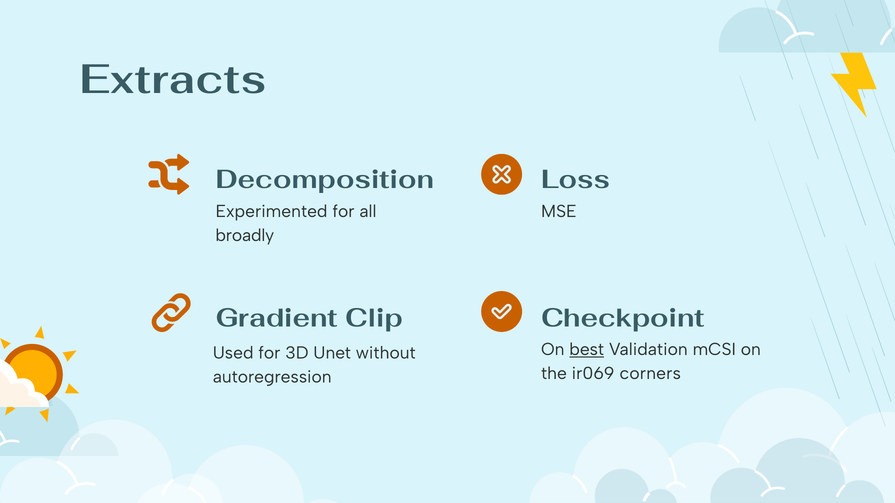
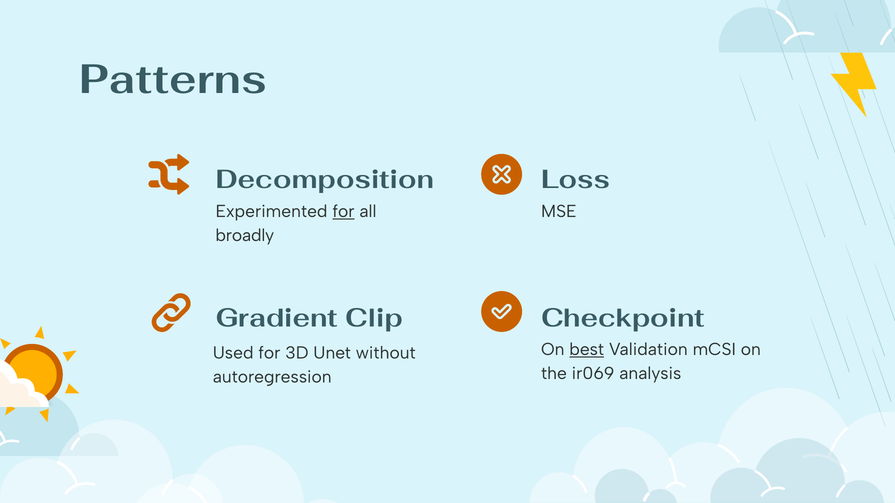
Extracts: Extracts -> Patterns (173, 80)
for underline: none -> present (343, 212)
corners: corners -> analysis (650, 374)
